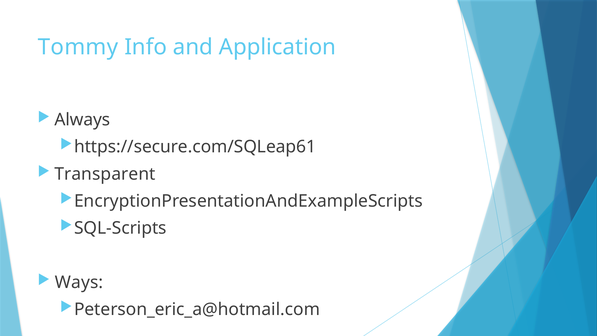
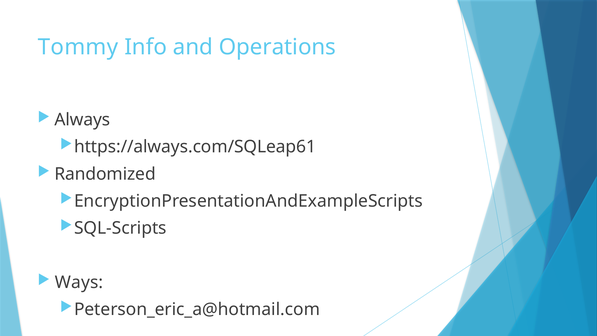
Application: Application -> Operations (277, 47)
https://secure.com/SQLeap61: https://secure.com/SQLeap61 -> https://always.com/SQLeap61 (195, 147)
Transparent: Transparent -> Randomized (105, 174)
